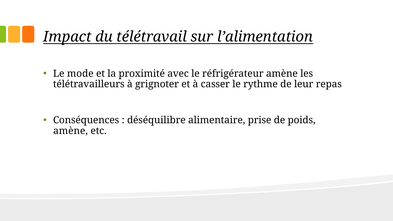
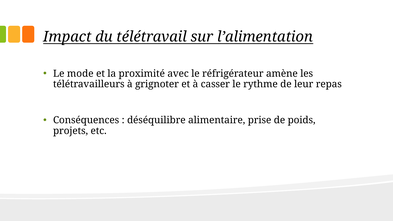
amène: amène -> projets (71, 131)
